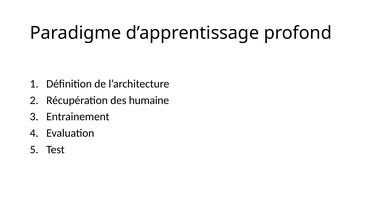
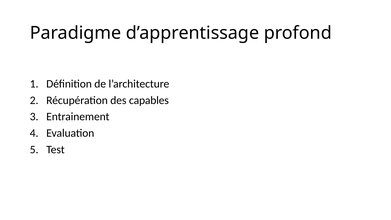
humaine: humaine -> capables (149, 100)
